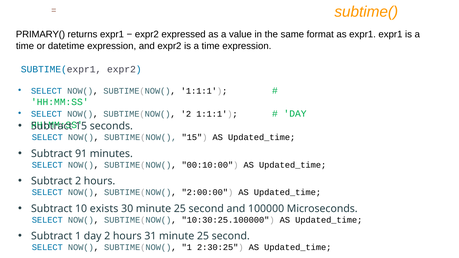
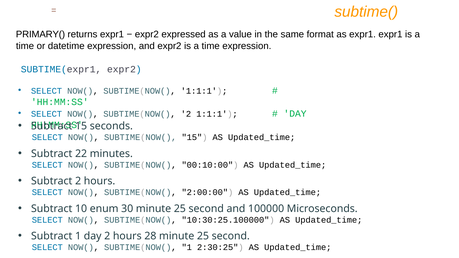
91: 91 -> 22 (81, 154)
exists: exists -> enum (104, 209)
31: 31 -> 28 (150, 236)
